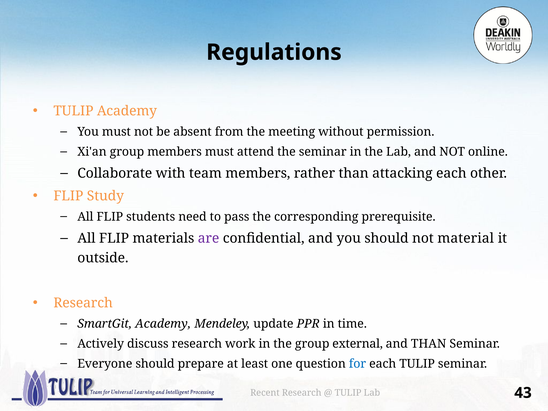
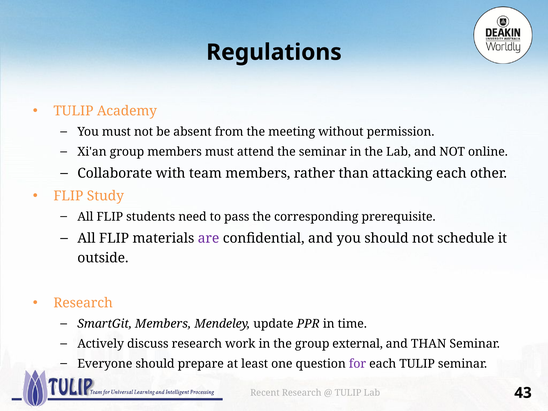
material: material -> schedule (466, 238)
SmartGit Academy: Academy -> Members (163, 324)
for colour: blue -> purple (357, 364)
